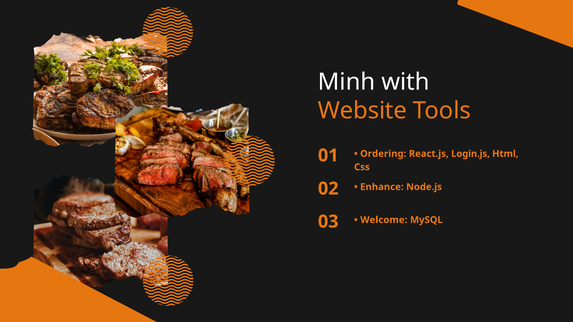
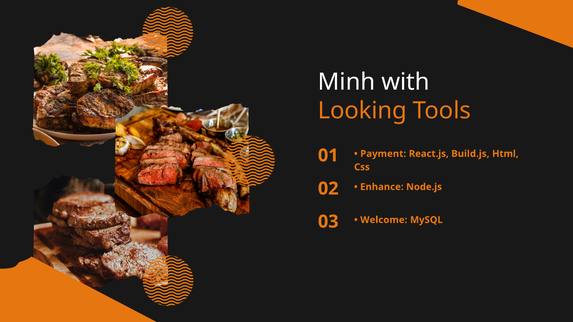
Website: Website -> Looking (362, 111)
Ordering: Ordering -> Payment (383, 154)
Login.js: Login.js -> Build.js (470, 154)
